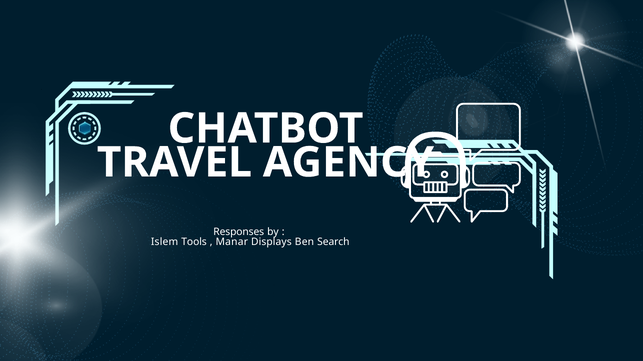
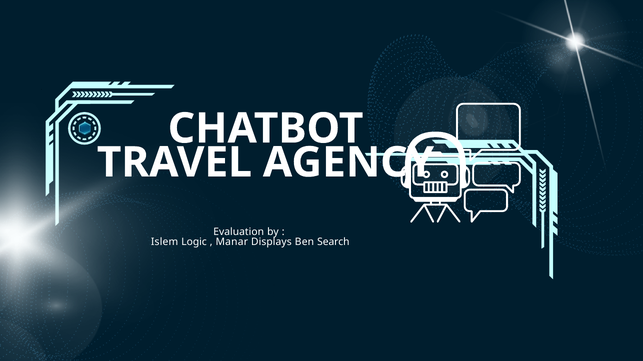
Responses: Responses -> Evaluation (239, 232)
Tools: Tools -> Logic (194, 243)
